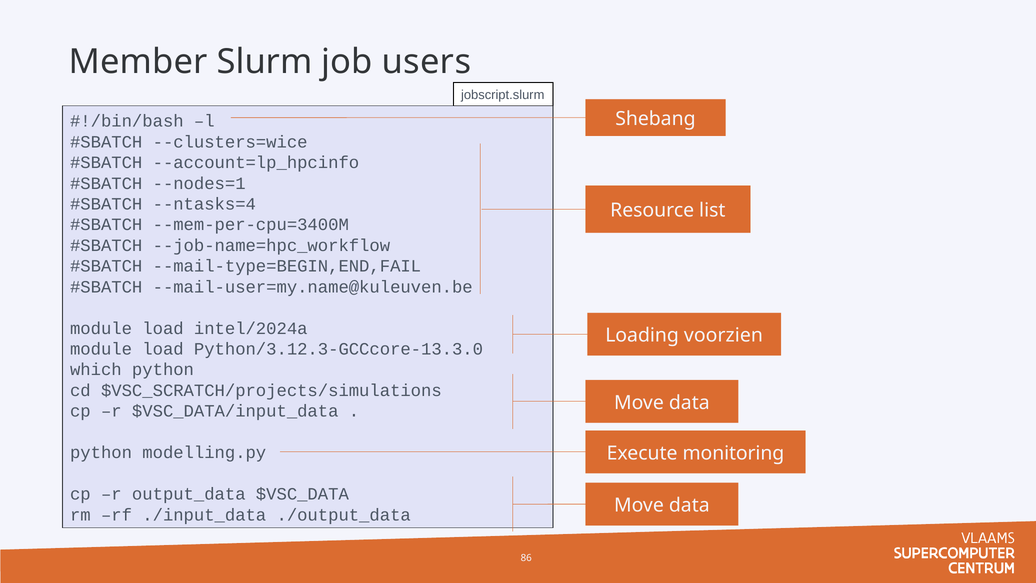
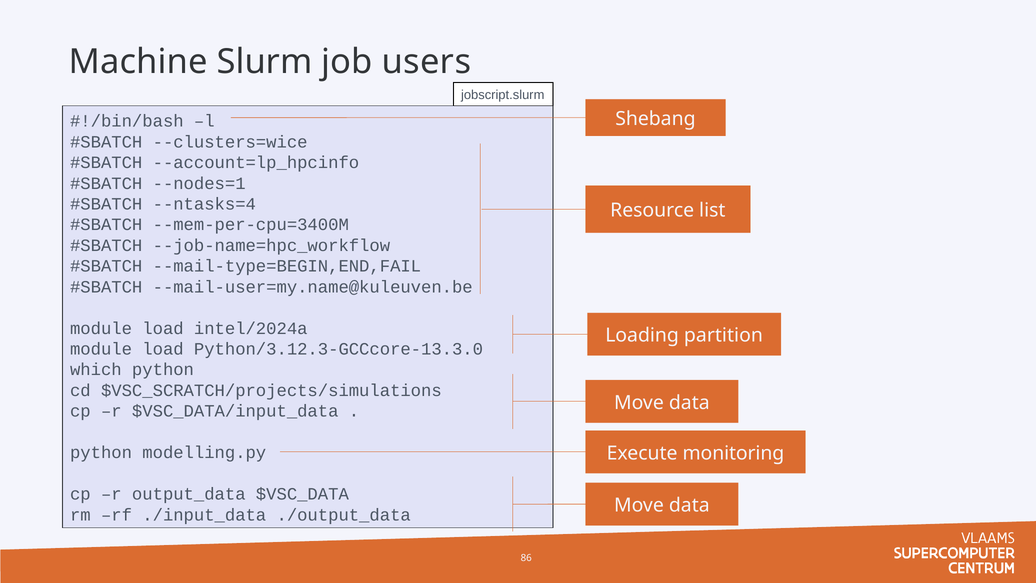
Member: Member -> Machine (138, 62)
voorzien: voorzien -> partition (723, 335)
